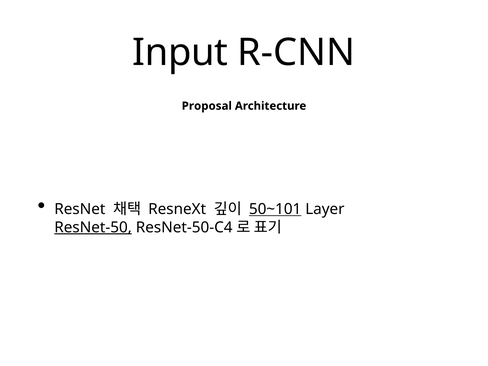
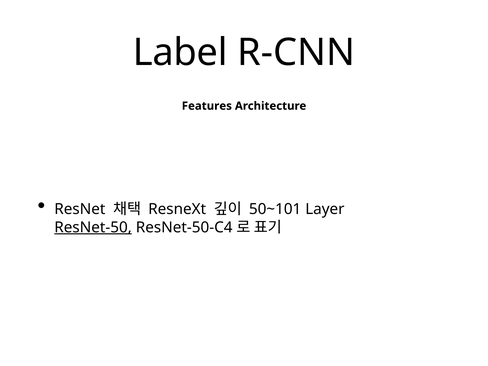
Input: Input -> Label (180, 53)
Proposal: Proposal -> Features (207, 106)
50~101 underline: present -> none (275, 209)
